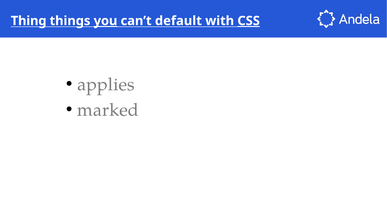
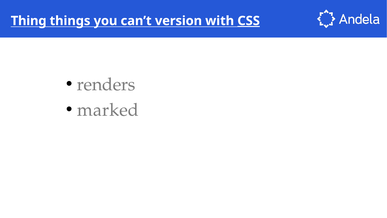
you underline: present -> none (106, 21)
default: default -> version (178, 21)
applies: applies -> renders (106, 84)
